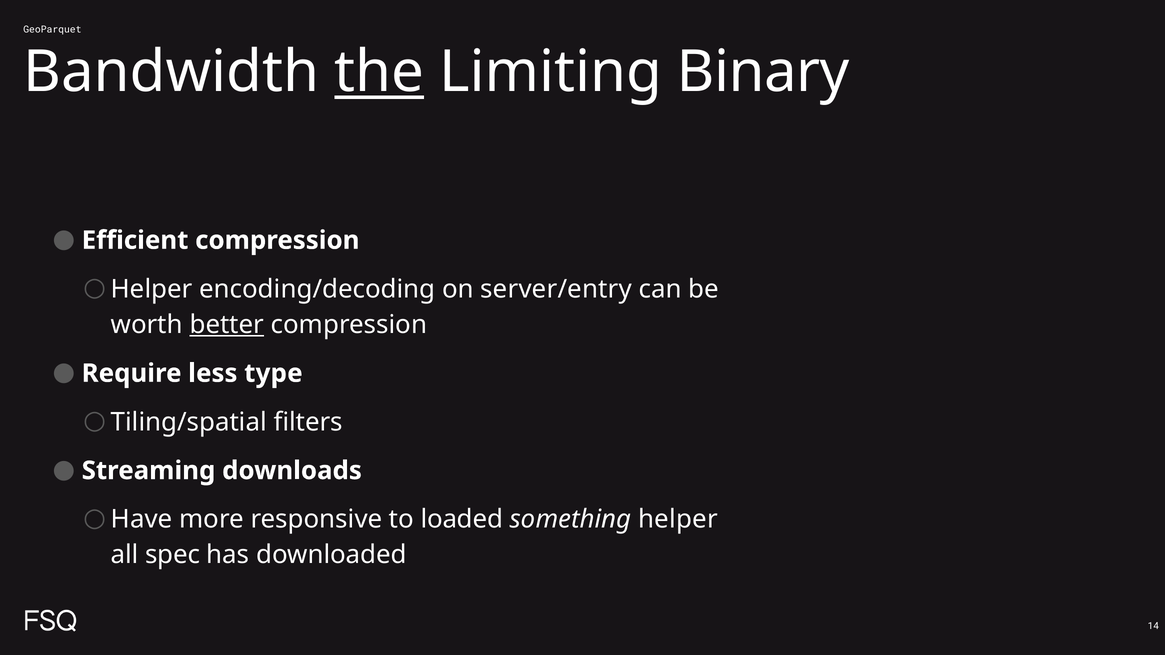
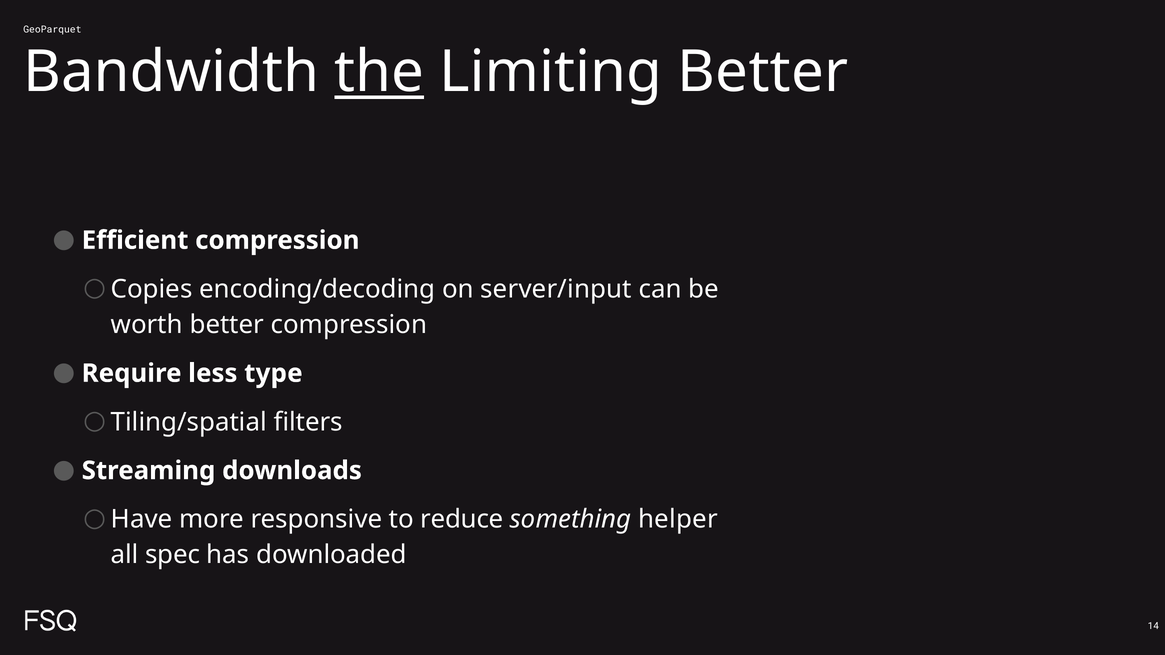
Limiting Binary: Binary -> Better (763, 72)
Helper: Helper -> Copies (152, 289)
server/entry: server/entry -> server/input (556, 289)
better underline: present -> none (227, 325)
loaded: loaded -> reduce (462, 519)
